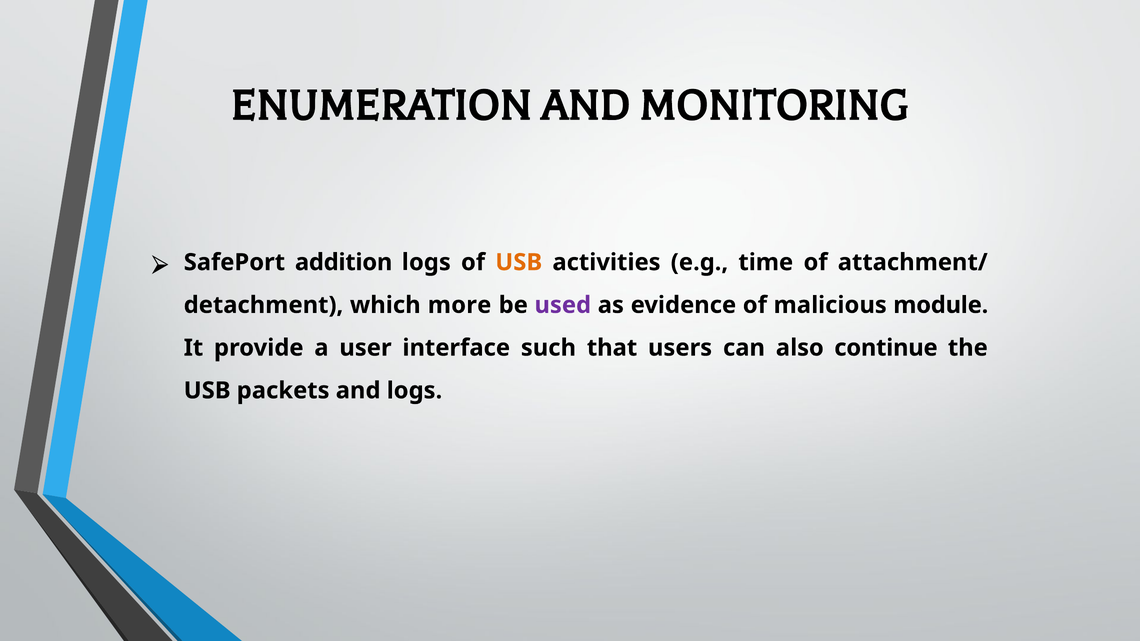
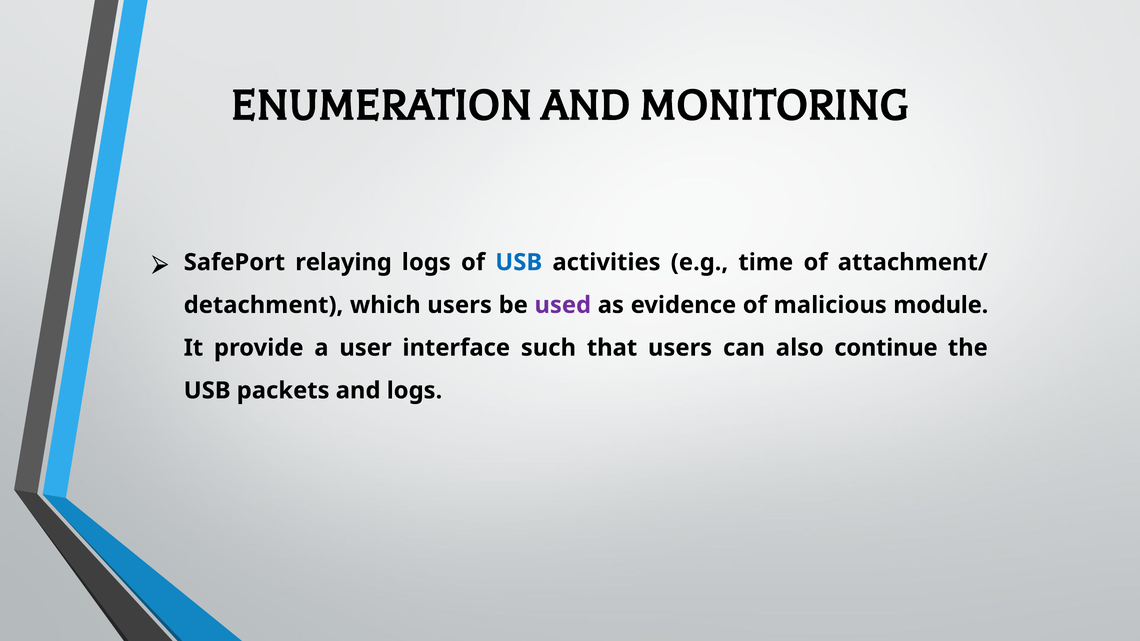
addition: addition -> relaying (344, 262)
USB colour: orange -> blue (519, 262)
which more: more -> users (460, 305)
